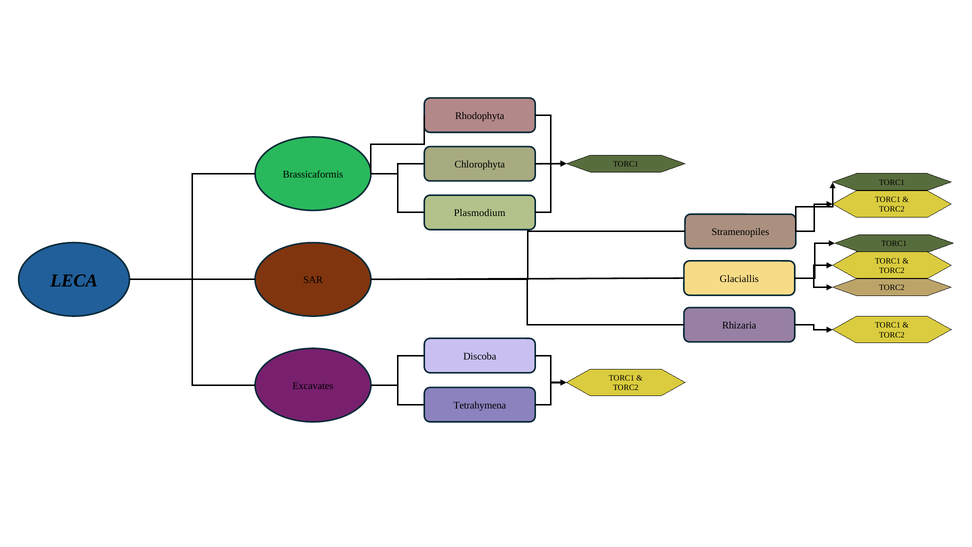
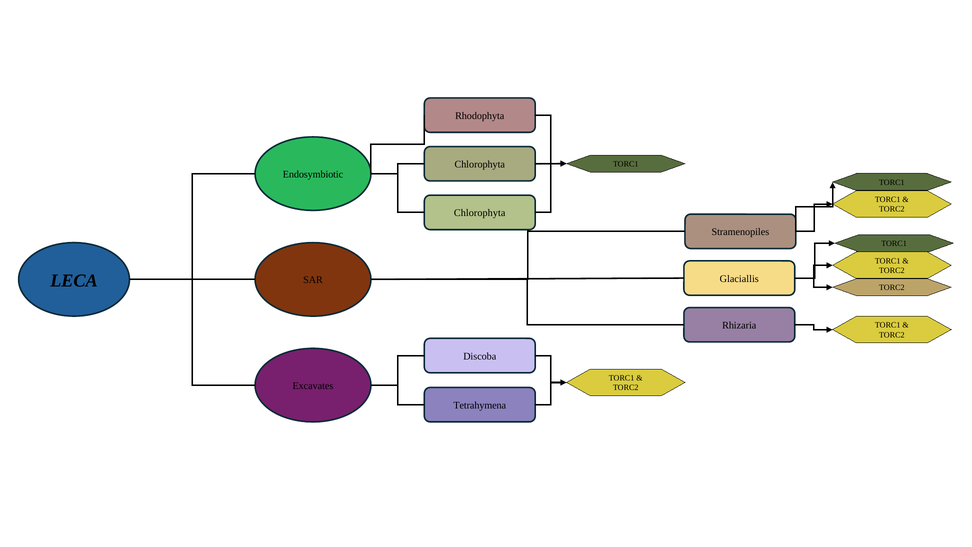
Brassicaformis: Brassicaformis -> Endosymbiotic (313, 174)
Plasmodium: Plasmodium -> Chlorophyta (480, 213)
